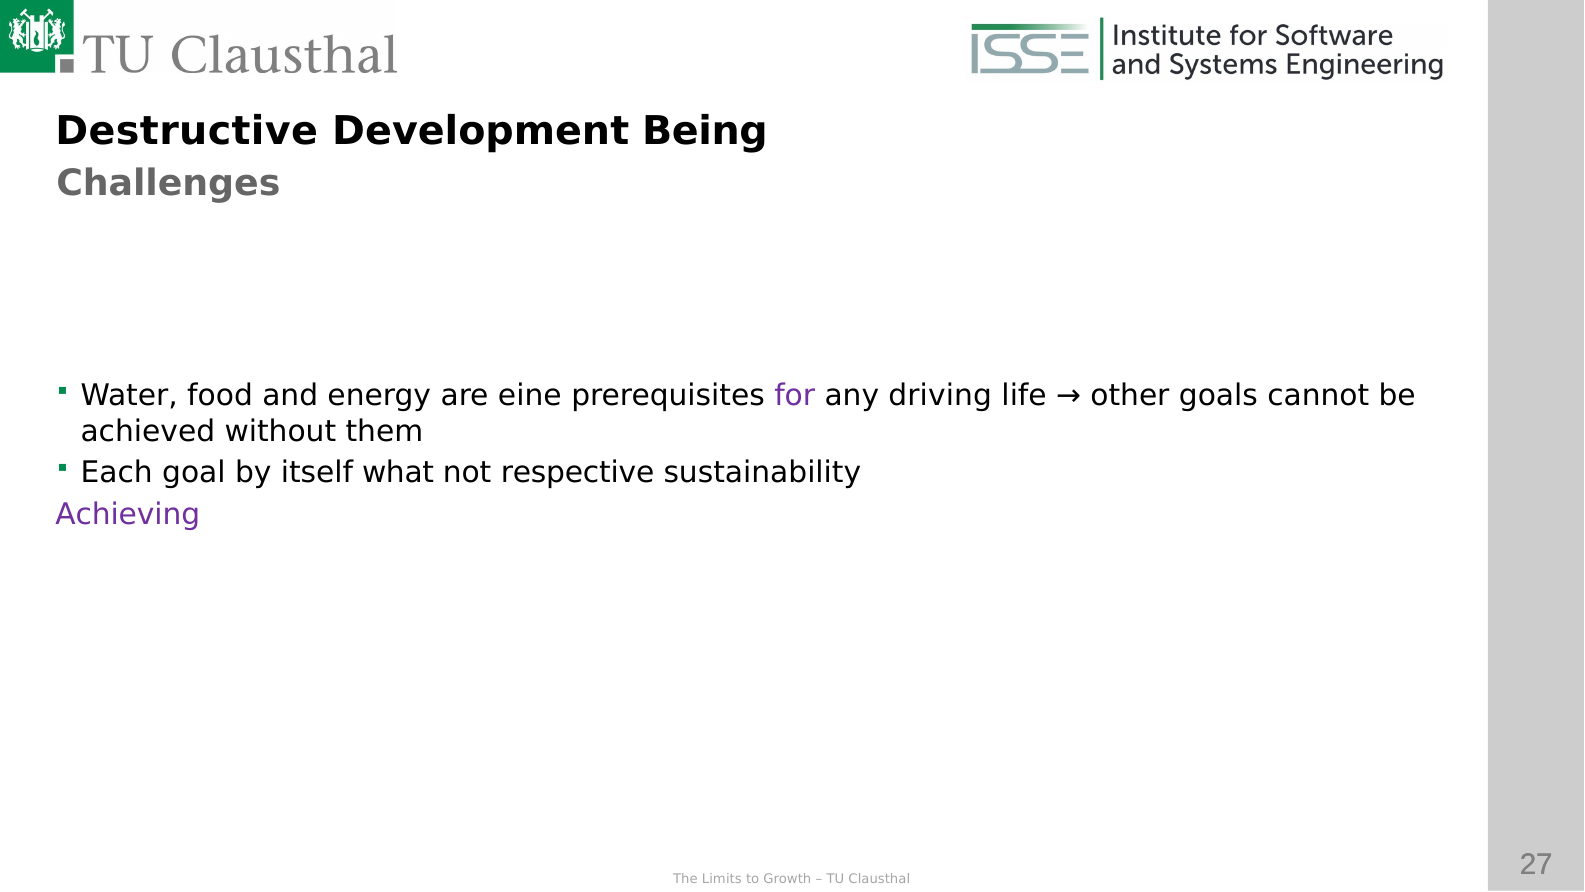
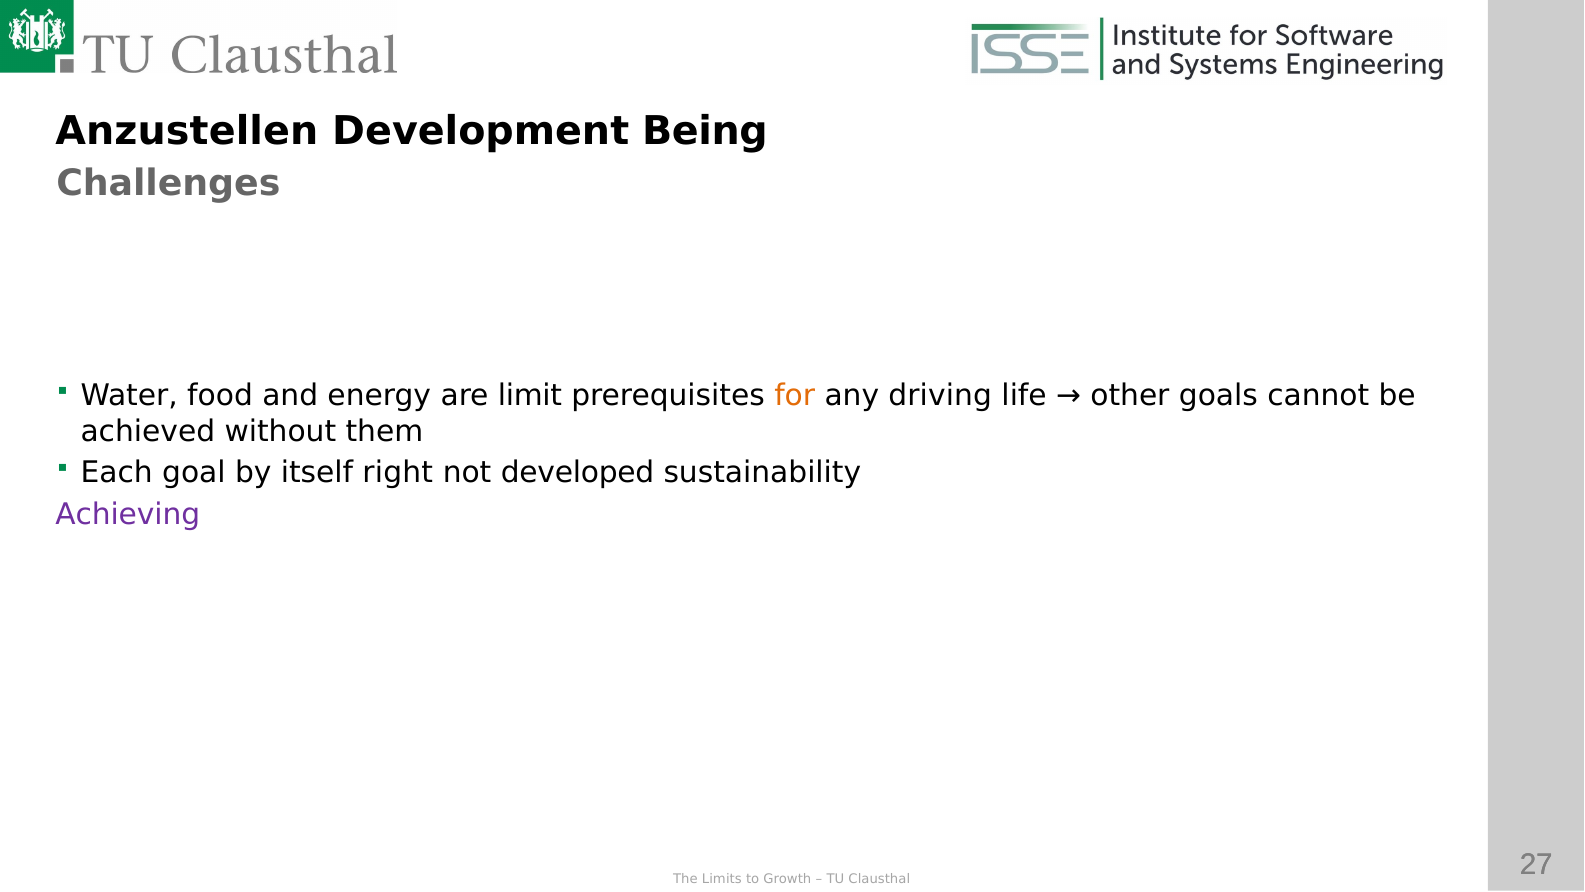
Destructive: Destructive -> Anzustellen (187, 132)
eine: eine -> limit (530, 396)
for colour: purple -> orange (795, 396)
what: what -> right (398, 473)
respective: respective -> developed (578, 473)
